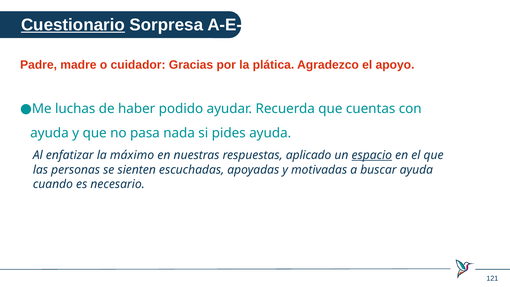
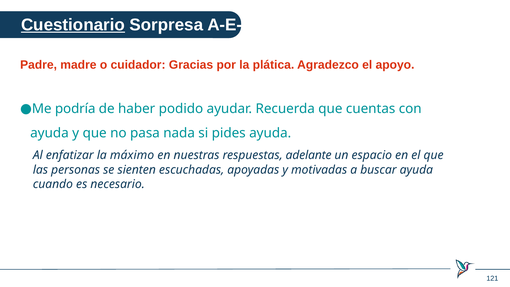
luchas: luchas -> podría (75, 109)
aplicado: aplicado -> adelante (309, 155)
espacio underline: present -> none (372, 155)
